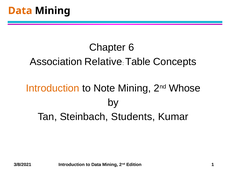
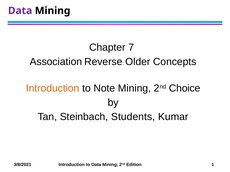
Data colour: orange -> purple (20, 11)
6: 6 -> 7 (131, 48)
Relative: Relative -> Reverse (103, 62)
Table: Table -> Older (138, 62)
Whose: Whose -> Choice (185, 88)
